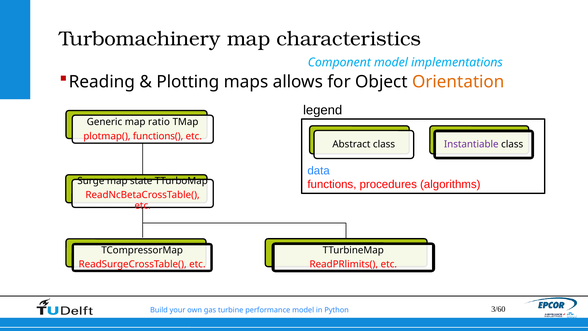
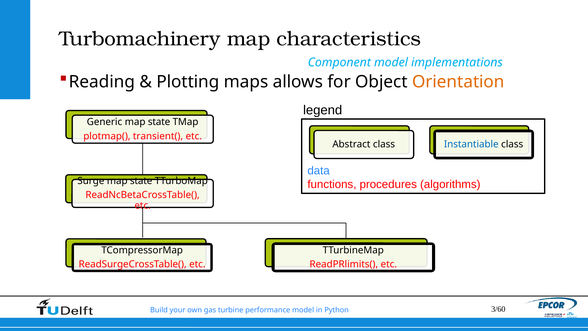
Generic map ratio: ratio -> state (159, 122)
functions(: functions( -> transient( (158, 136)
Instantiable colour: purple -> blue (471, 144)
